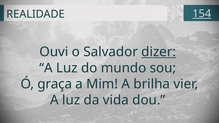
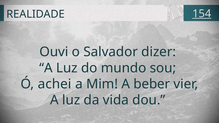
dizer underline: present -> none (159, 52)
graça: graça -> achei (55, 84)
brilha: brilha -> beber (152, 84)
